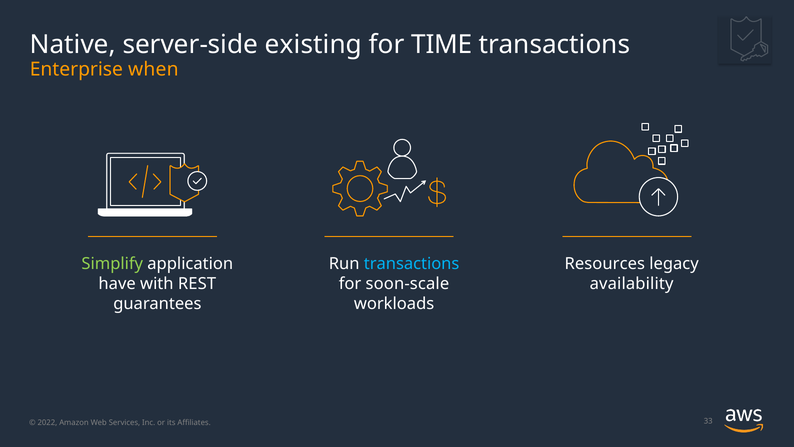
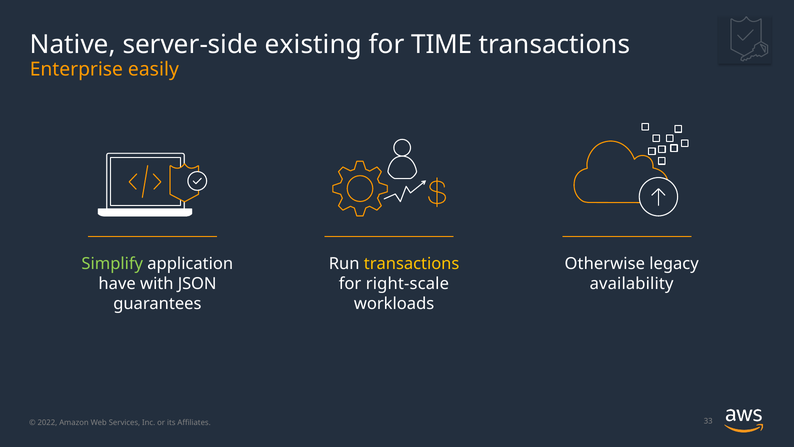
when: when -> easily (153, 69)
transactions colour: light blue -> yellow (412, 264)
Resources: Resources -> Otherwise (605, 264)
REST: REST -> JSON (197, 284)
soon-scale: soon-scale -> right-scale (407, 284)
